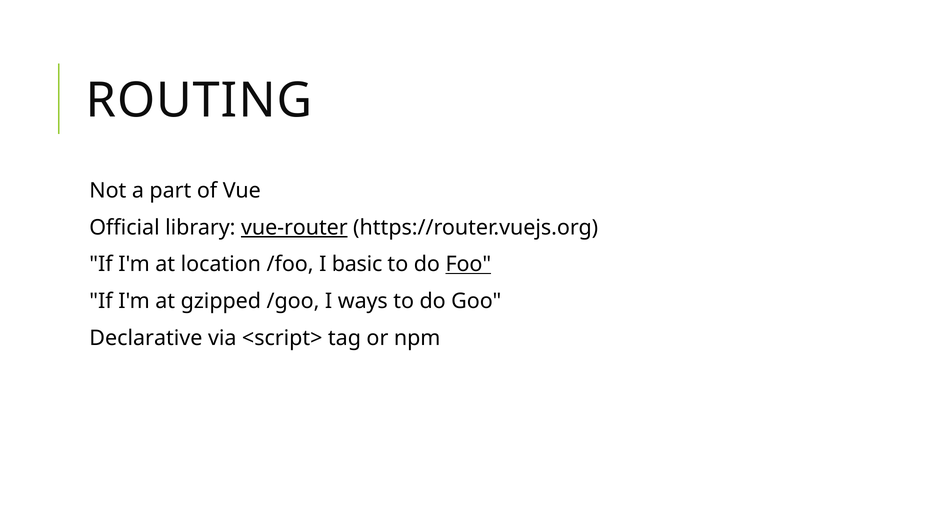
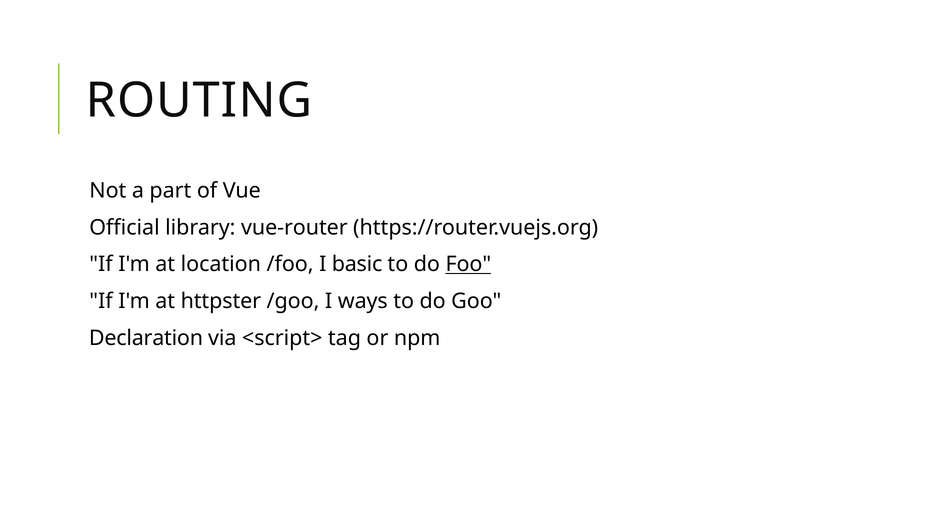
vue-router underline: present -> none (294, 228)
gzipped: gzipped -> httpster (221, 302)
Declarative: Declarative -> Declaration (146, 338)
